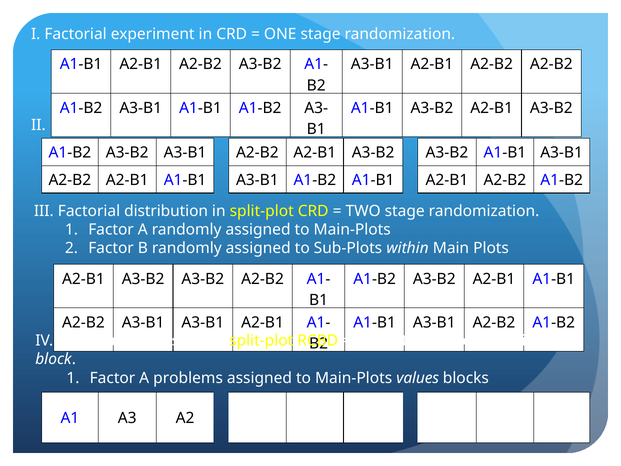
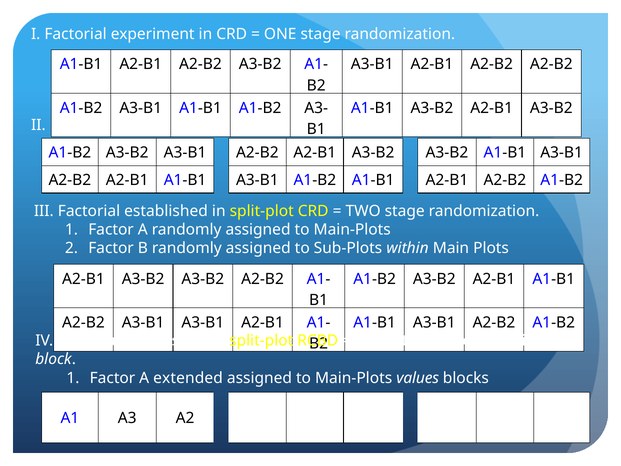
III Factorial distribution: distribution -> established (166, 211)
problems: problems -> extended (188, 378)
